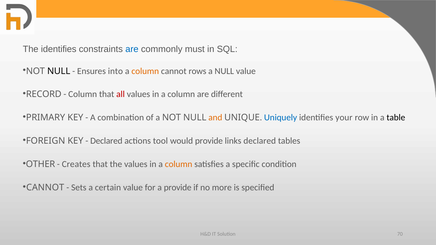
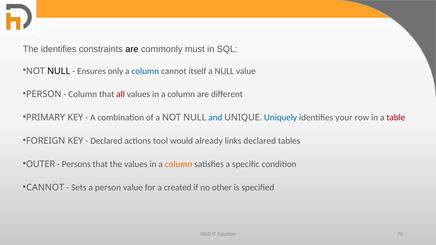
are colour: blue -> black (132, 49)
into: into -> only (116, 71)
column colour: orange -> blue (145, 71)
rows: rows -> itself (197, 71)
RECORD: RECORD -> PERSON (44, 94)
and colour: orange -> blue (215, 118)
table colour: black -> red (396, 118)
would provide: provide -> already (209, 141)
OTHER: OTHER -> OUTER (41, 164)
Creates: Creates -> Persons (76, 164)
a certain: certain -> person (108, 188)
a provide: provide -> created (178, 188)
more: more -> other (222, 188)
